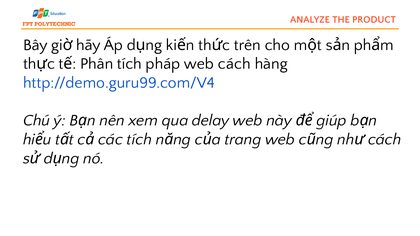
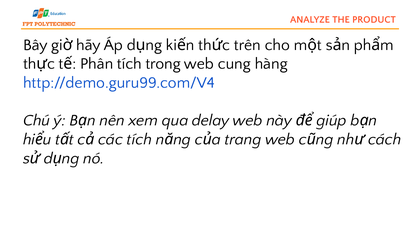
pháp: pháp -> trong (163, 64)
web cách: cách -> cung (234, 64)
